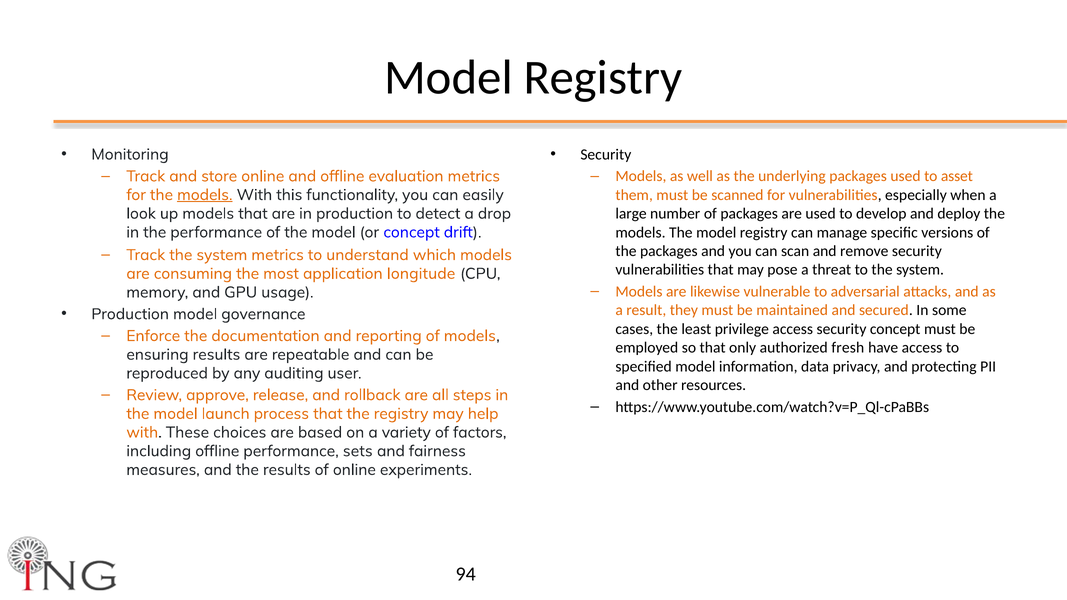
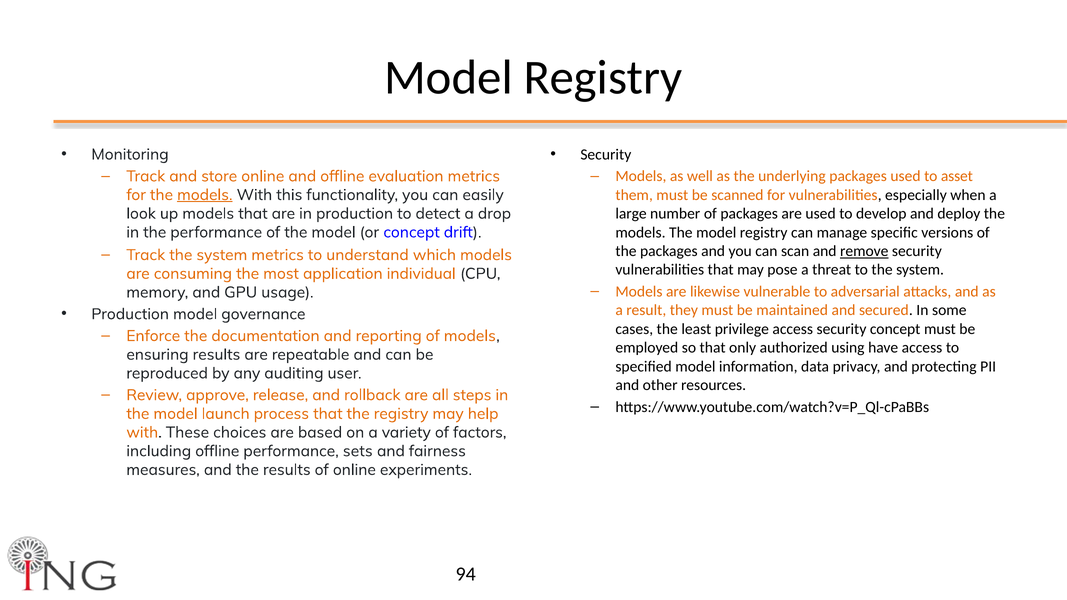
remove underline: none -> present (864, 251)
longitude: longitude -> individual (421, 274)
fresh: fresh -> using (848, 348)
